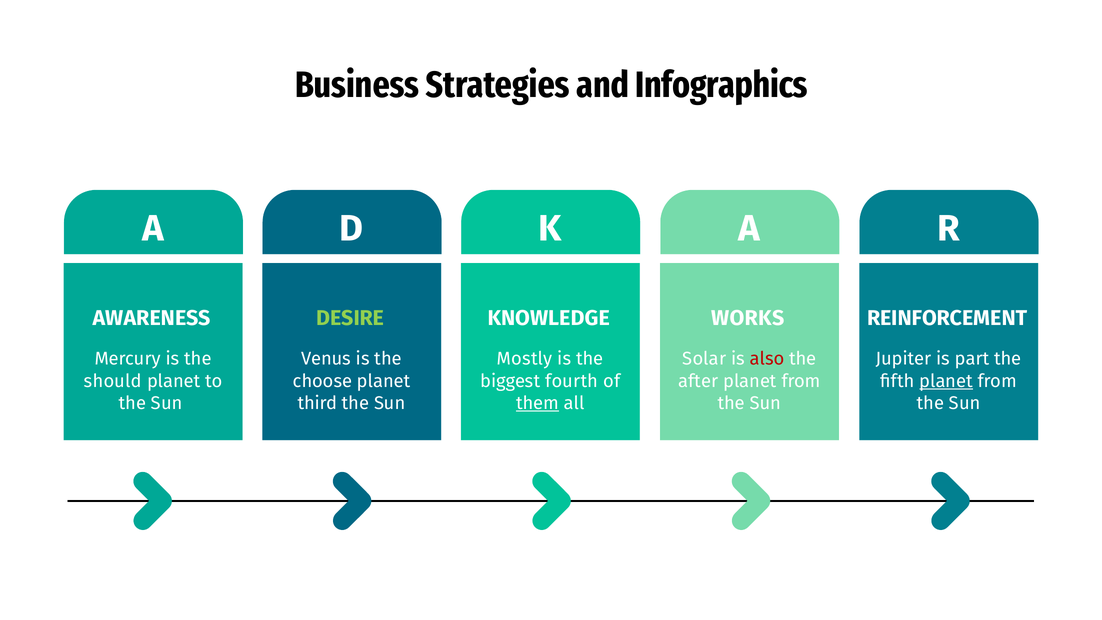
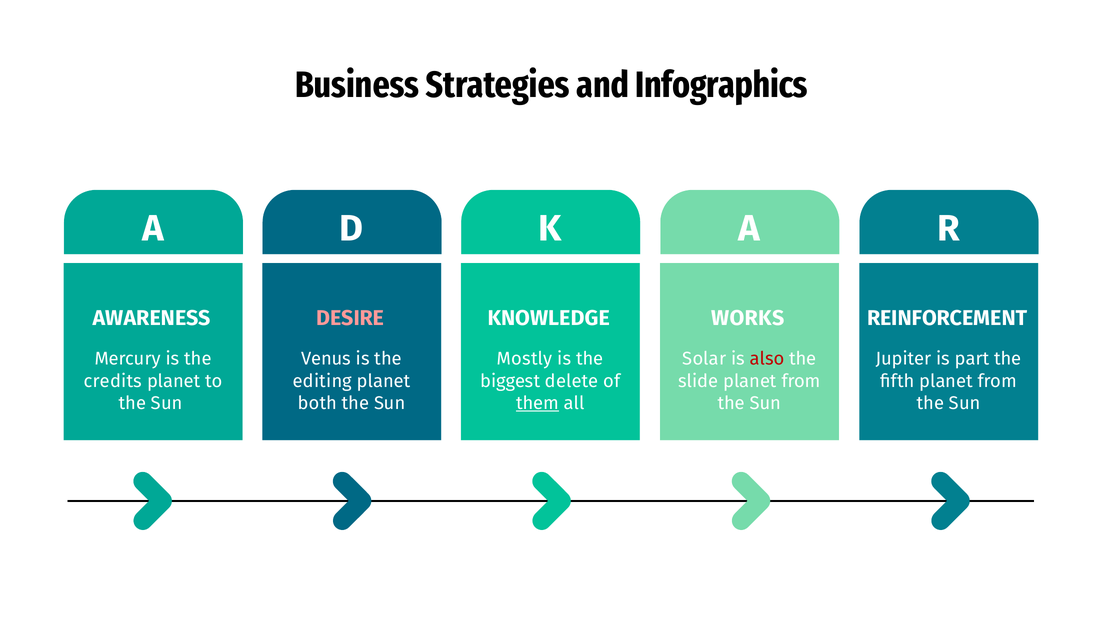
DESIRE colour: light green -> pink (350, 318)
should: should -> credits (113, 381)
choose: choose -> editing (322, 381)
fourth: fourth -> delete (572, 381)
after: after -> slide (698, 381)
planet underline: present -> none (946, 381)
third: third -> both (317, 403)
